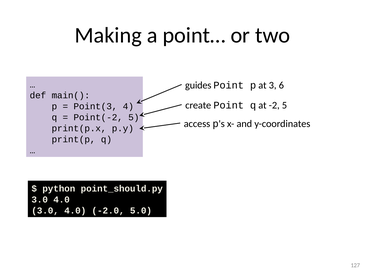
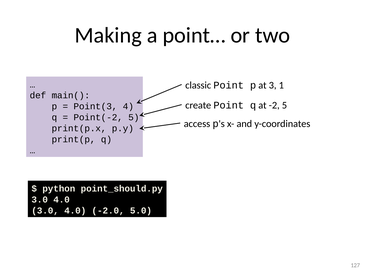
guides: guides -> classic (198, 85)
6: 6 -> 1 (281, 85)
